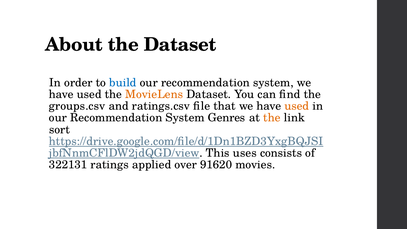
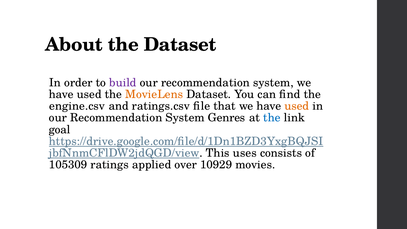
build colour: blue -> purple (123, 83)
groups.csv: groups.csv -> engine.csv (77, 106)
the colour: orange -> blue (272, 118)
sort: sort -> goal (60, 130)
322131: 322131 -> 105309 (68, 165)
91620: 91620 -> 10929 (216, 165)
